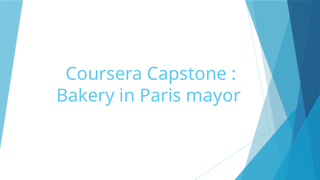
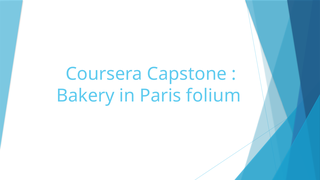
mayor: mayor -> folium (213, 96)
